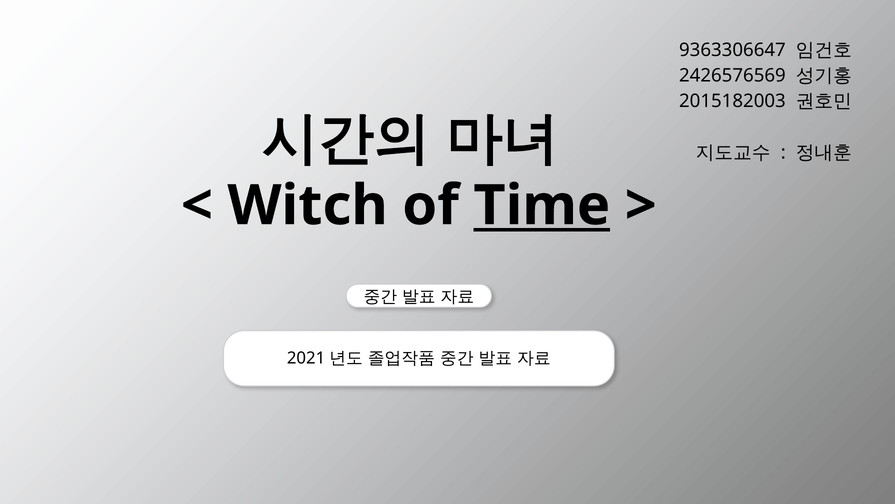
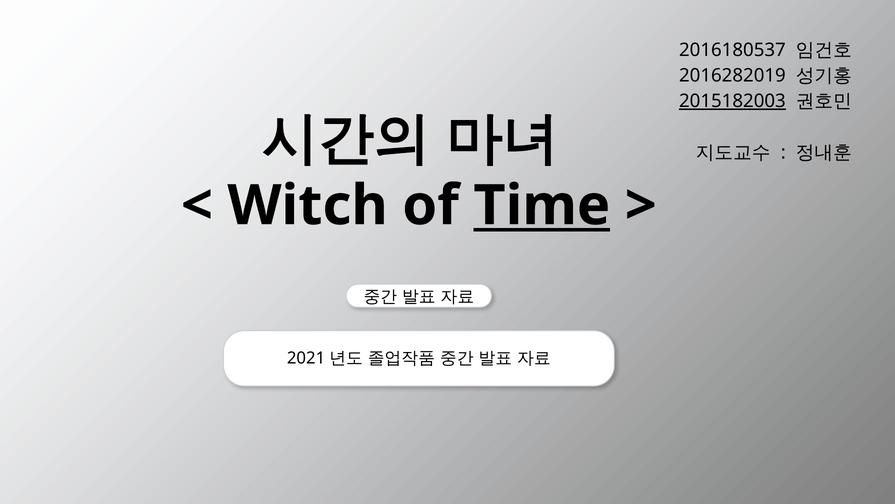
9363306647: 9363306647 -> 2016180537 (732, 50)
2426576569: 2426576569 -> 2016282019 (732, 76)
2015182003 underline: none -> present (732, 101)
